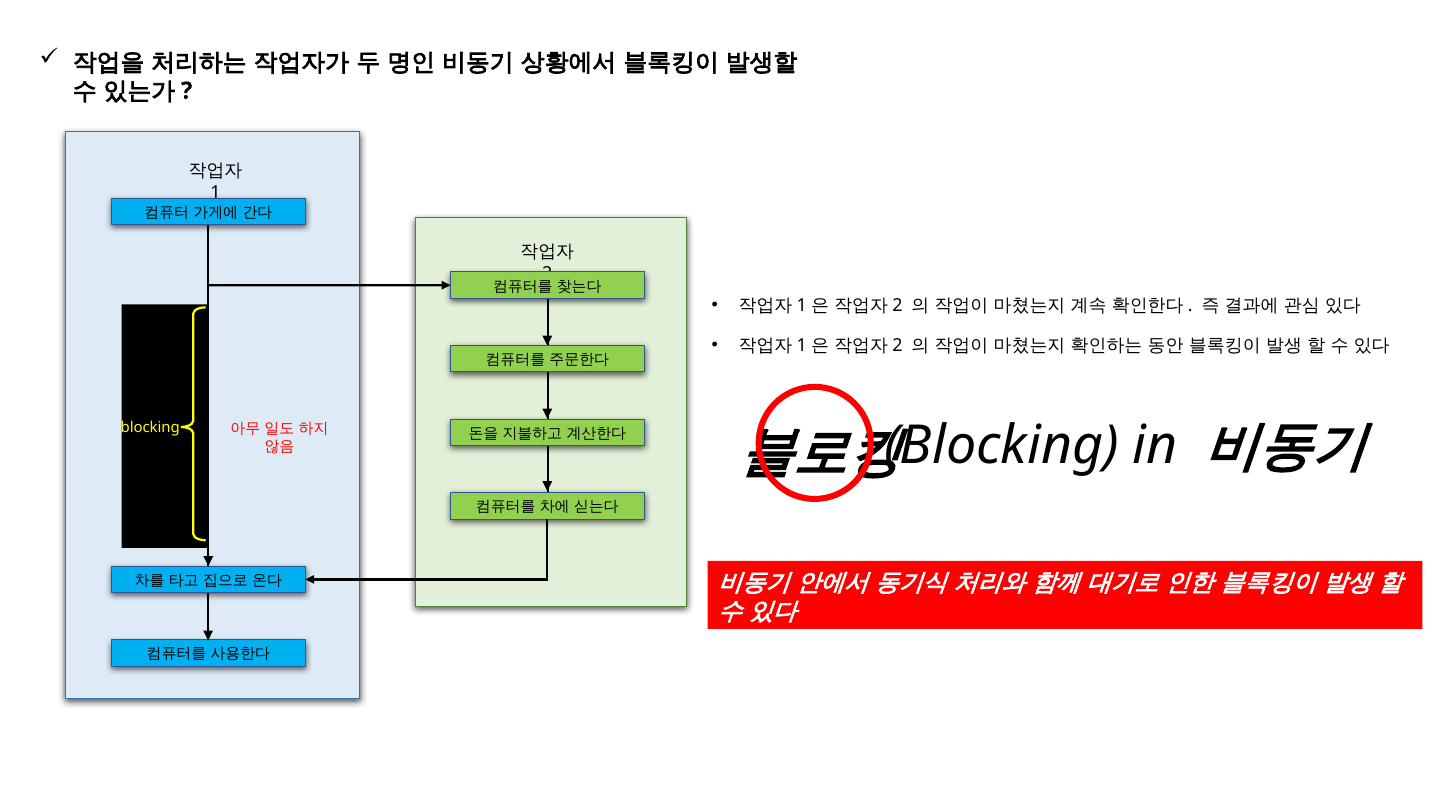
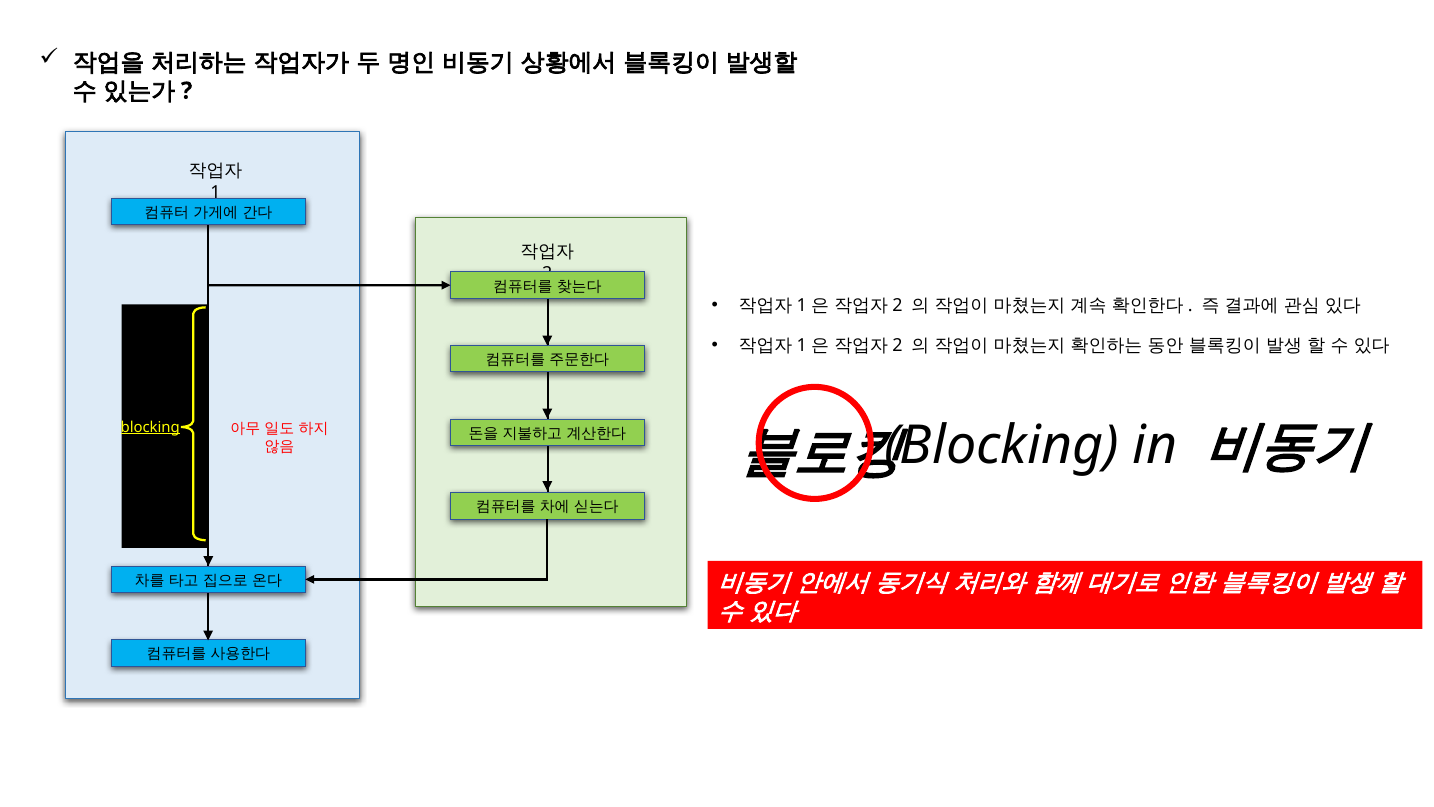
blocking underline: none -> present (150, 427)
